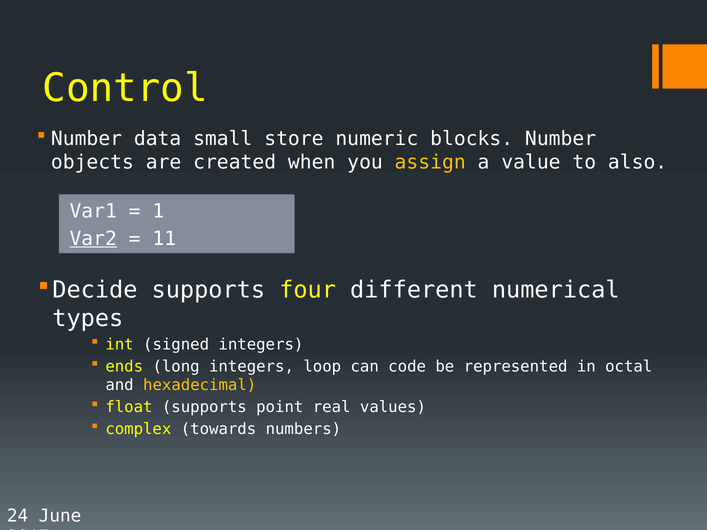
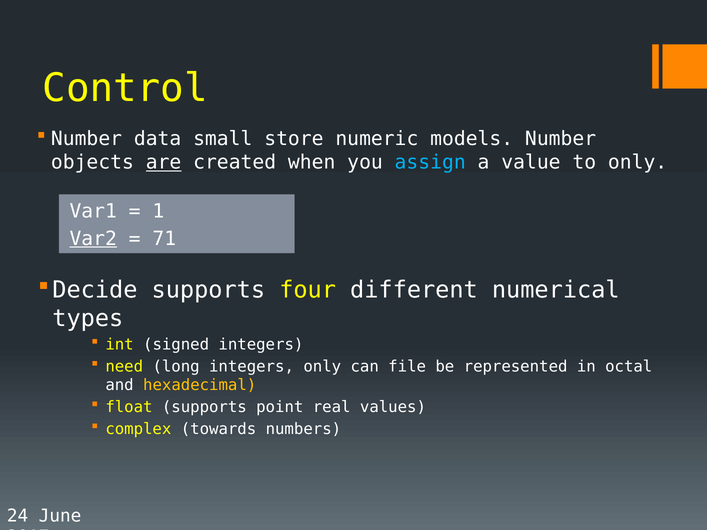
blocks: blocks -> models (472, 139)
are underline: none -> present (164, 163)
assign colour: yellow -> light blue (430, 163)
to also: also -> only (638, 163)
11: 11 -> 71 (164, 239)
ends: ends -> need (124, 367)
integers loop: loop -> only (322, 367)
code: code -> file (407, 367)
